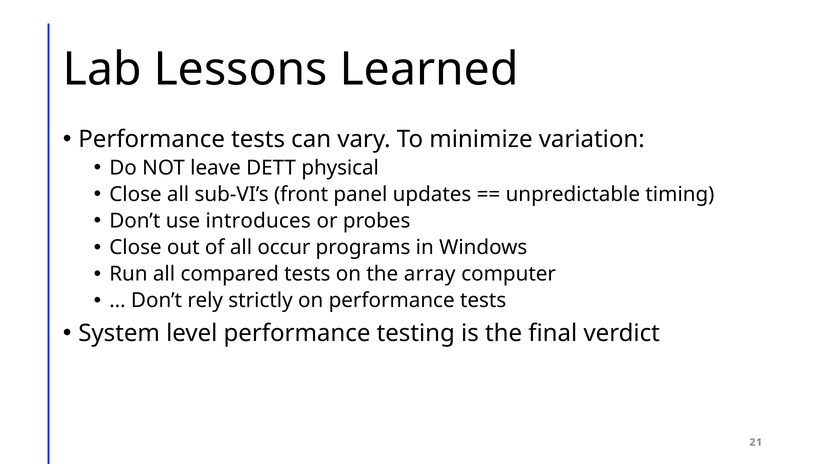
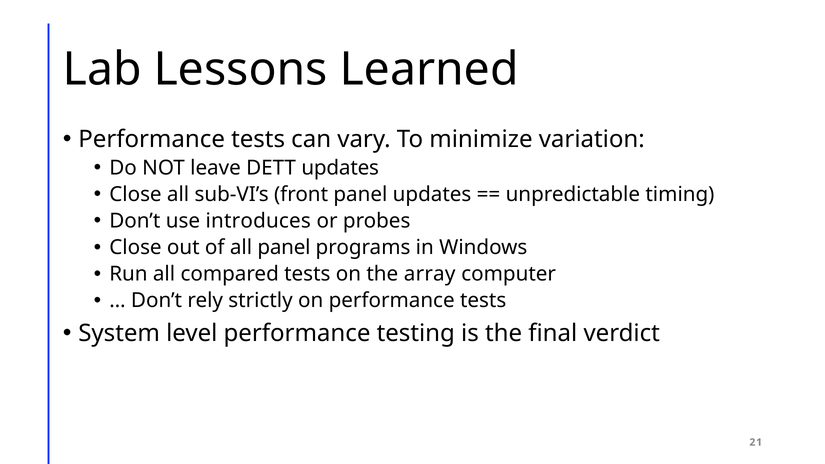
DETT physical: physical -> updates (340, 168)
all occur: occur -> panel (284, 248)
